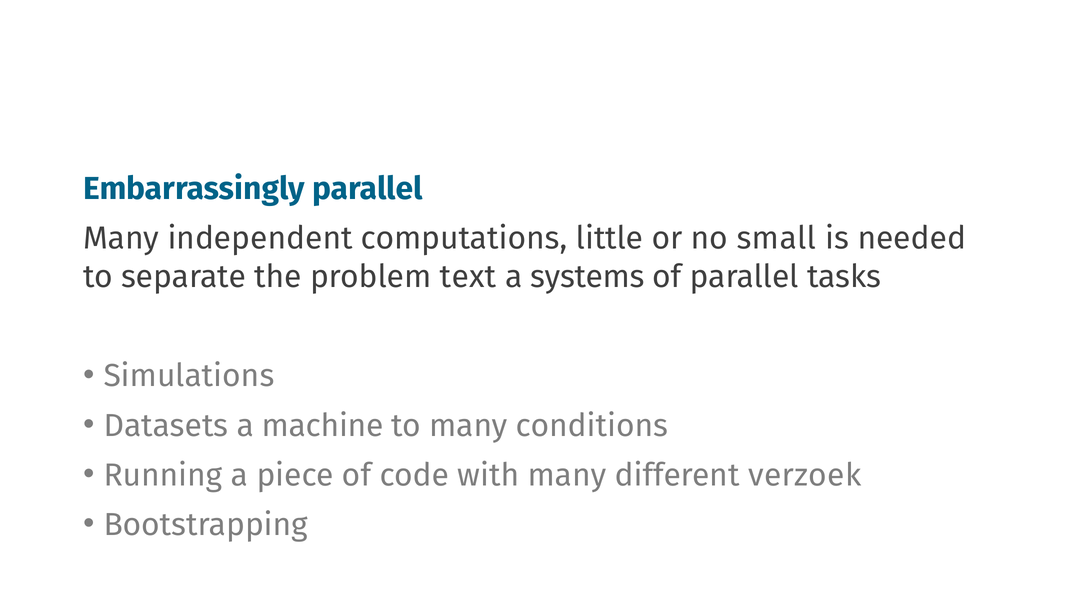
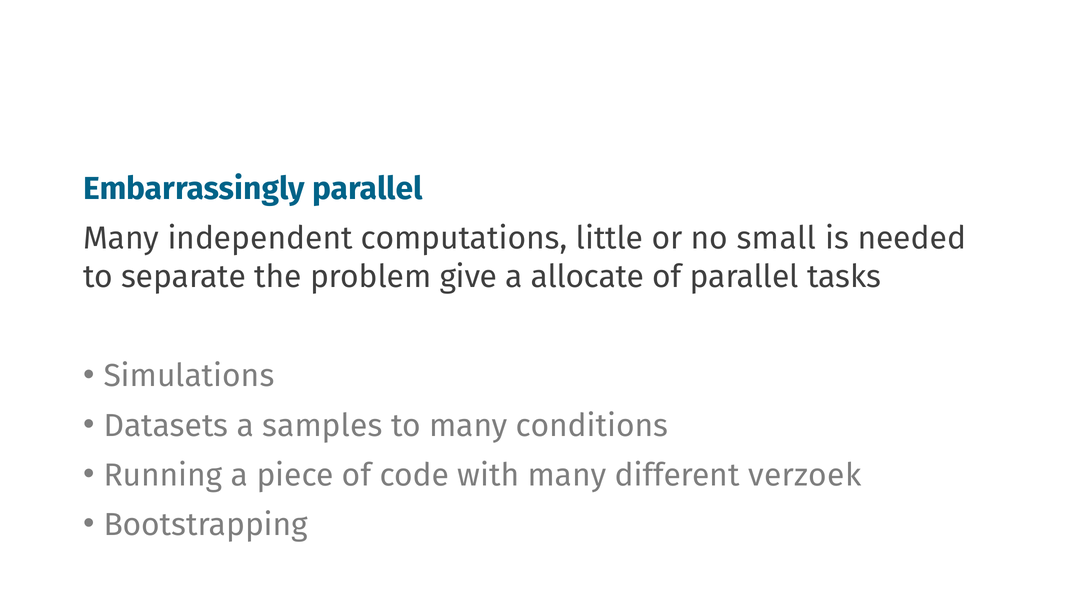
text: text -> give (468, 277)
systems: systems -> allocate (587, 277)
machine: machine -> samples (322, 425)
